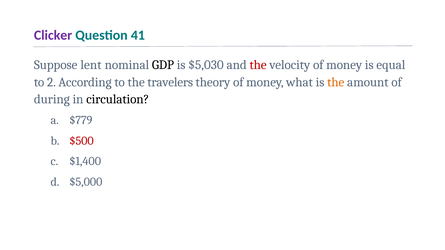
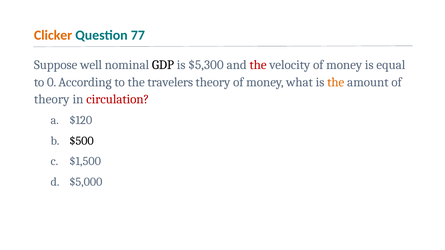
Clicker colour: purple -> orange (53, 35)
41: 41 -> 77 (138, 35)
lent: lent -> well (91, 65)
$5,030: $5,030 -> $5,300 (206, 65)
2: 2 -> 0 (52, 82)
during: during -> theory (52, 99)
circulation colour: black -> red (118, 99)
$779: $779 -> $120 (81, 120)
$500 colour: red -> black (82, 141)
$1,400: $1,400 -> $1,500 (85, 161)
